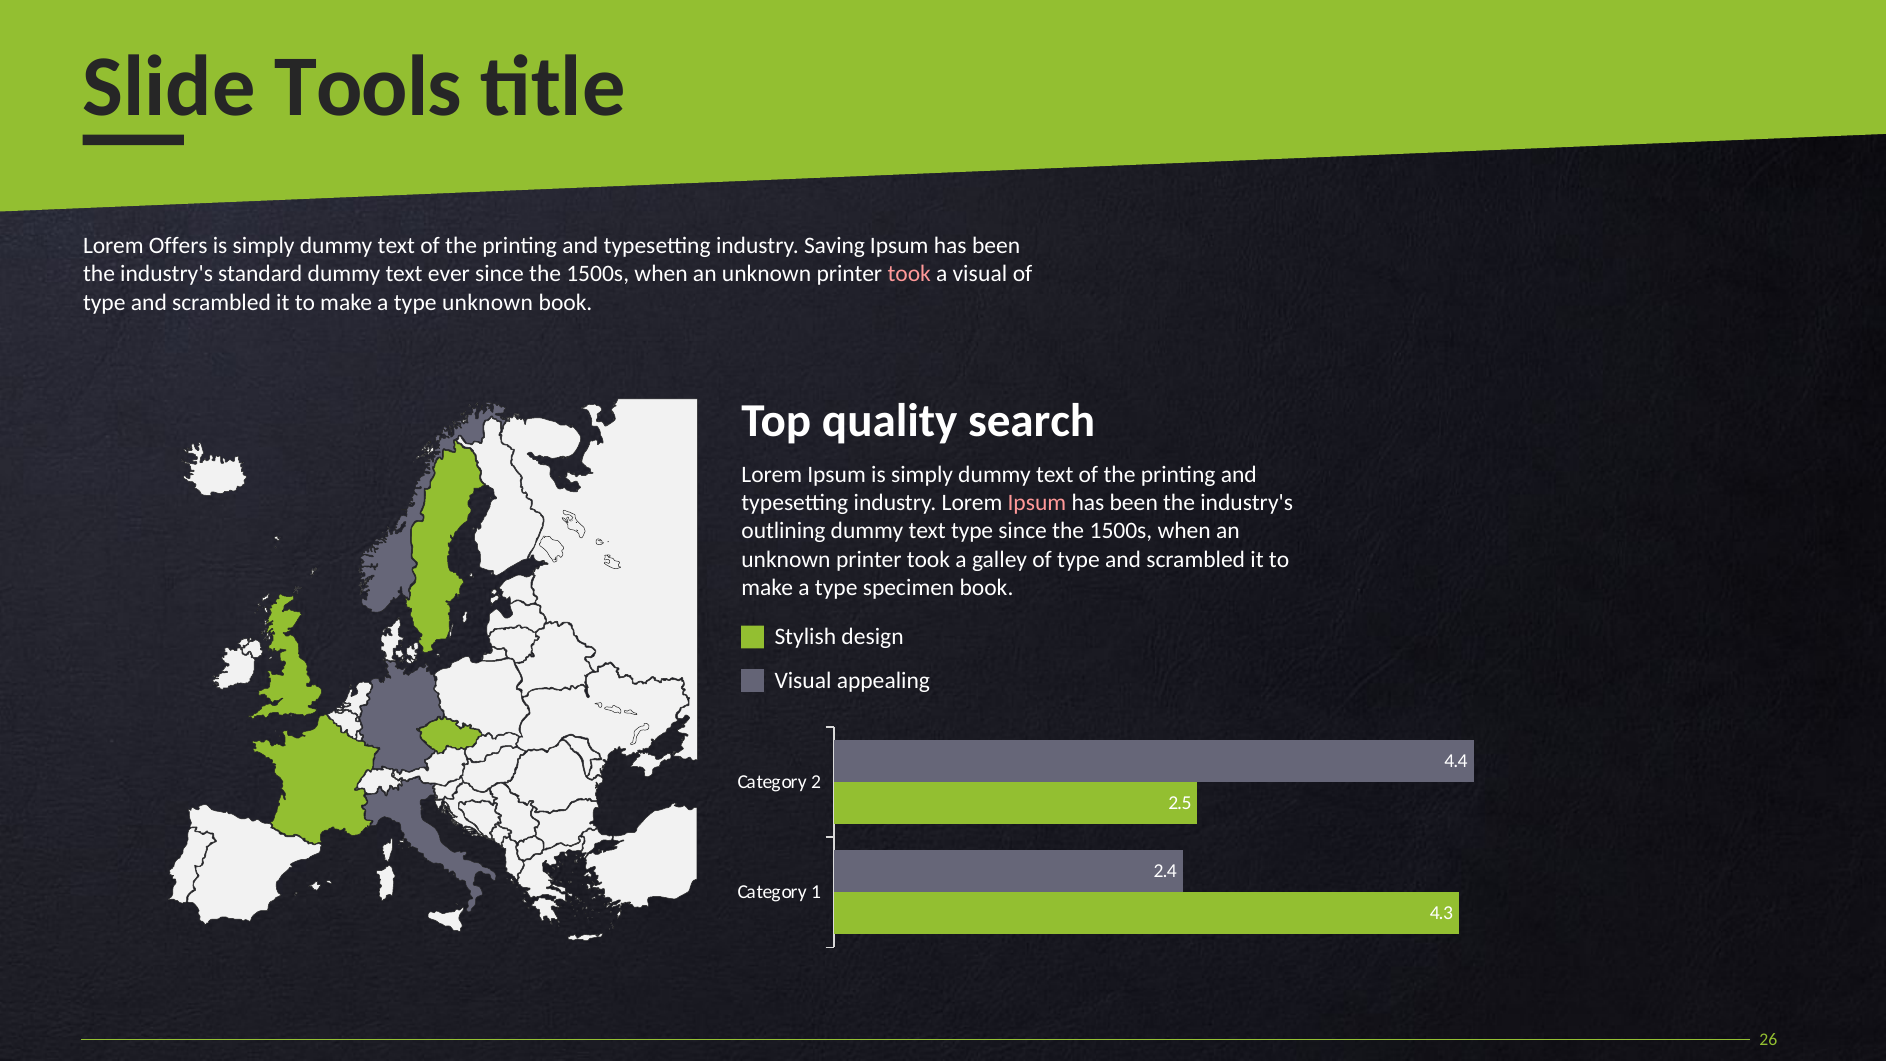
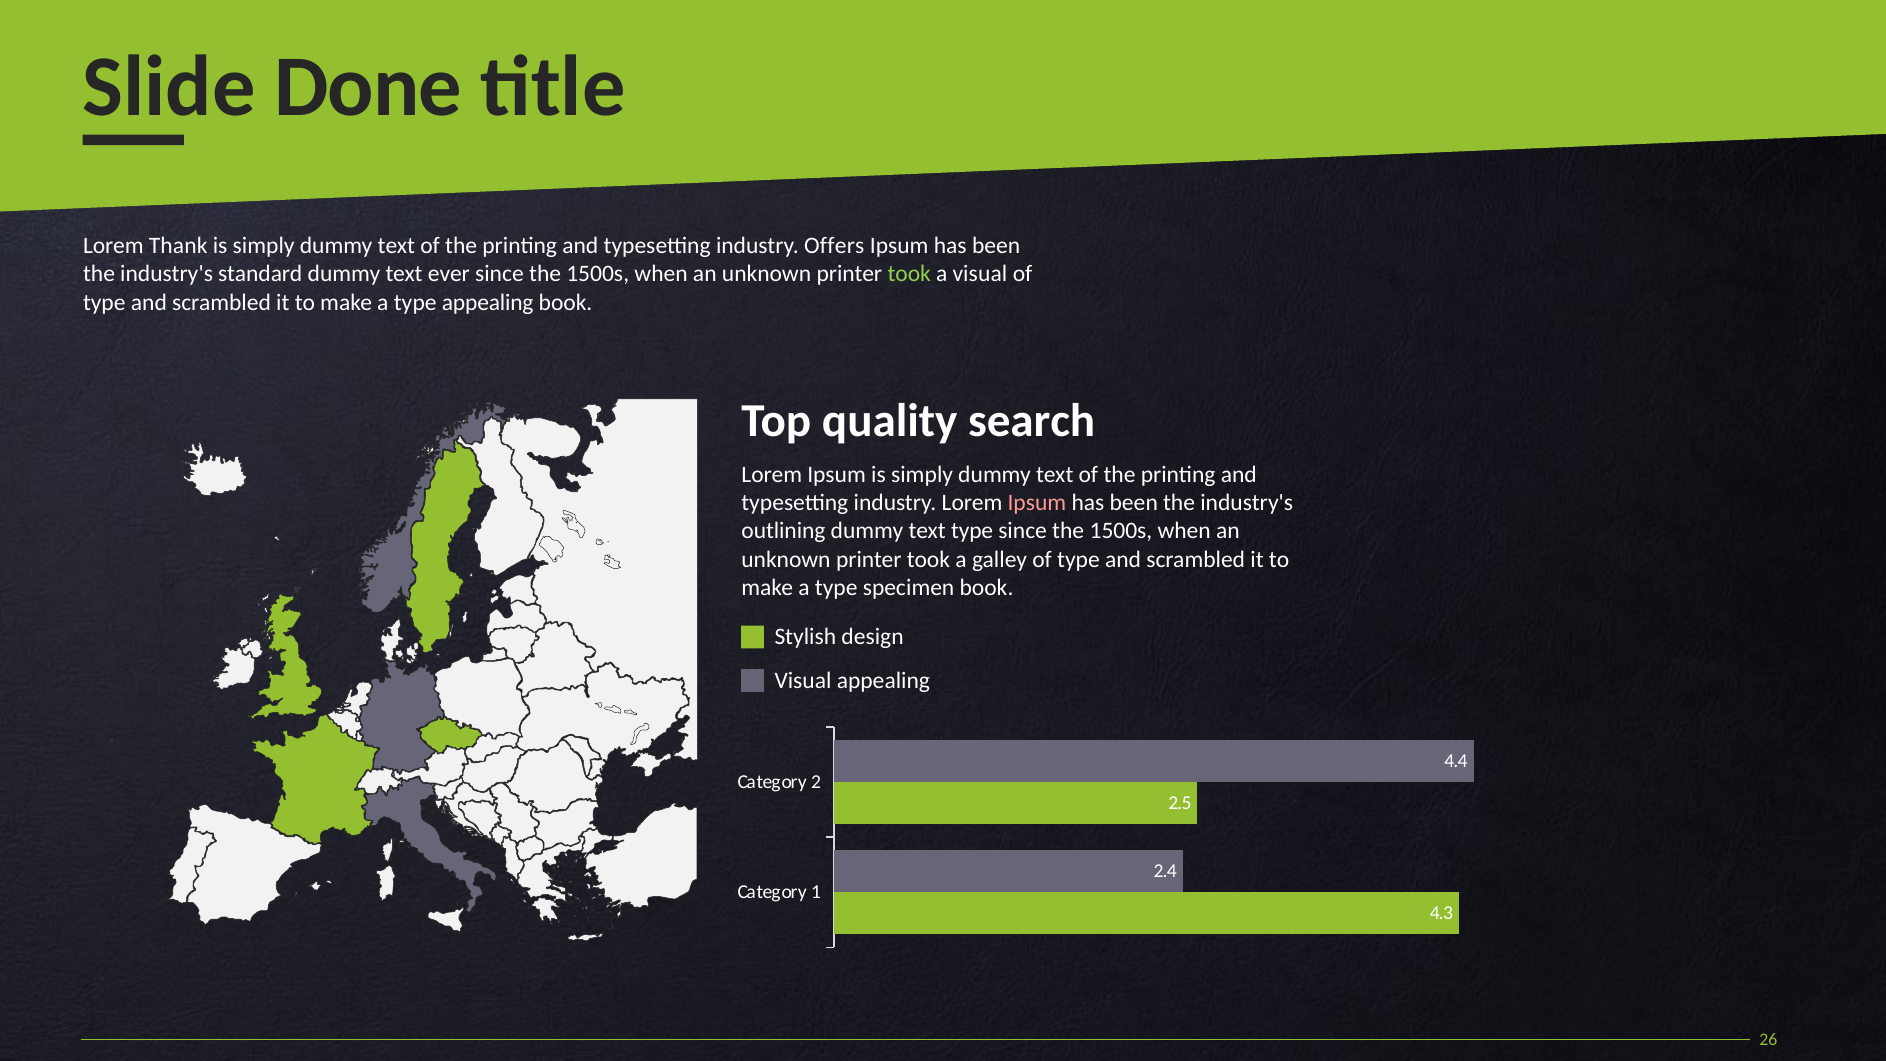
Tools: Tools -> Done (368, 87)
Offers: Offers -> Thank (178, 246)
Saving: Saving -> Offers (834, 246)
took colour: pink -> light green (909, 274)
type unknown: unknown -> appealing (488, 302)
